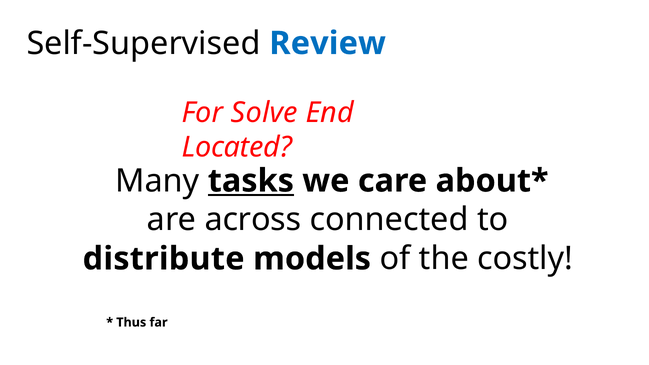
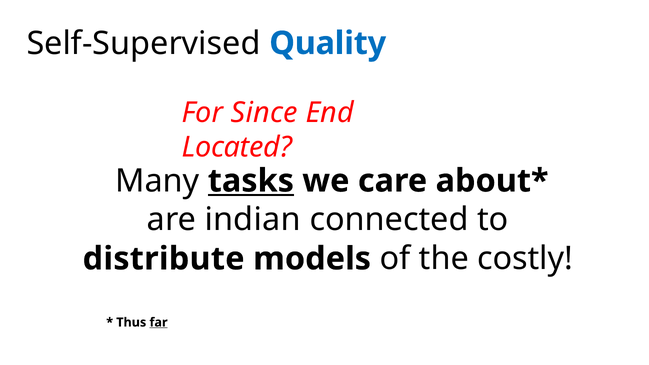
Review: Review -> Quality (328, 43)
Solve: Solve -> Since (264, 113)
across: across -> indian (253, 220)
far underline: none -> present (159, 322)
